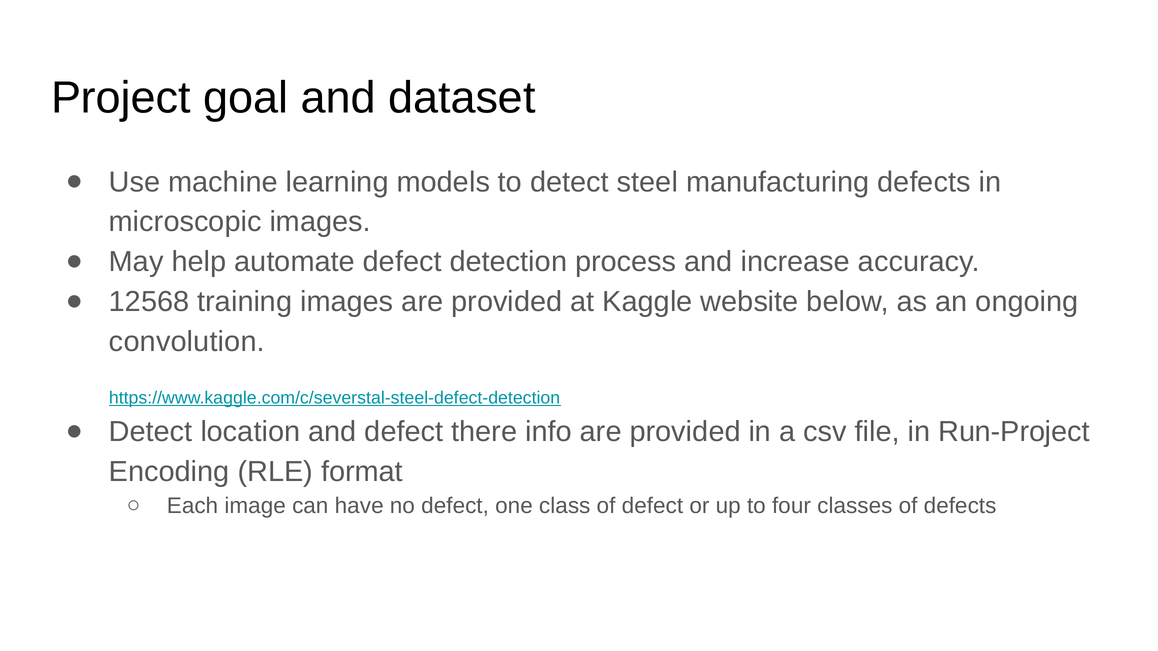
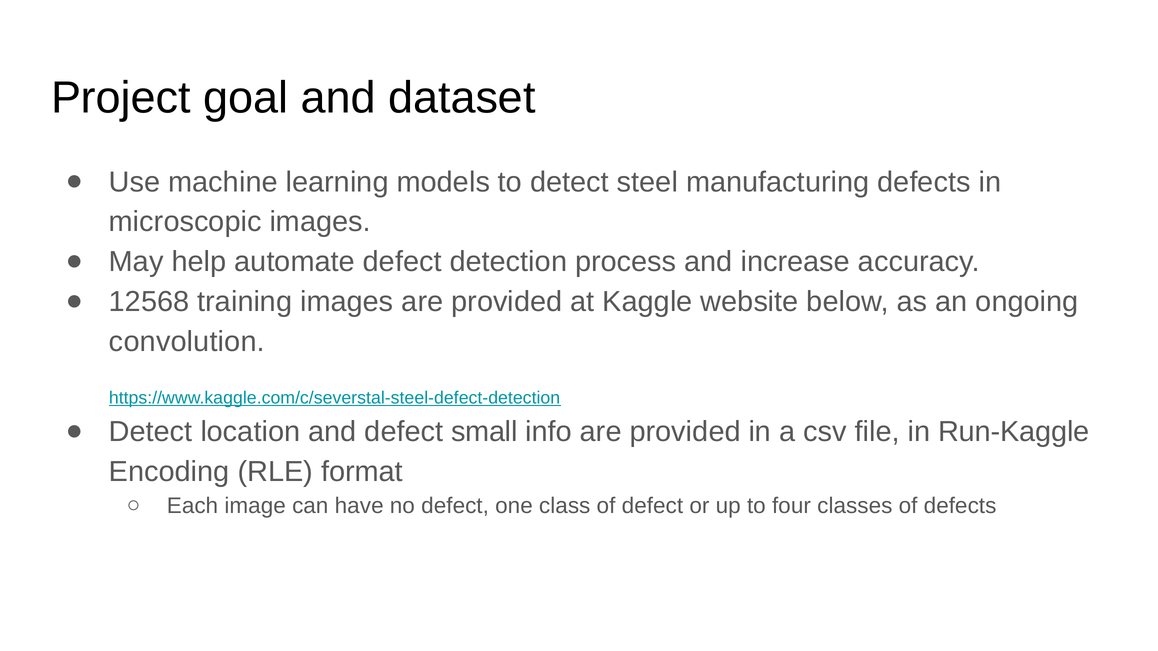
there: there -> small (484, 432)
Run-Project: Run-Project -> Run-Kaggle (1014, 432)
